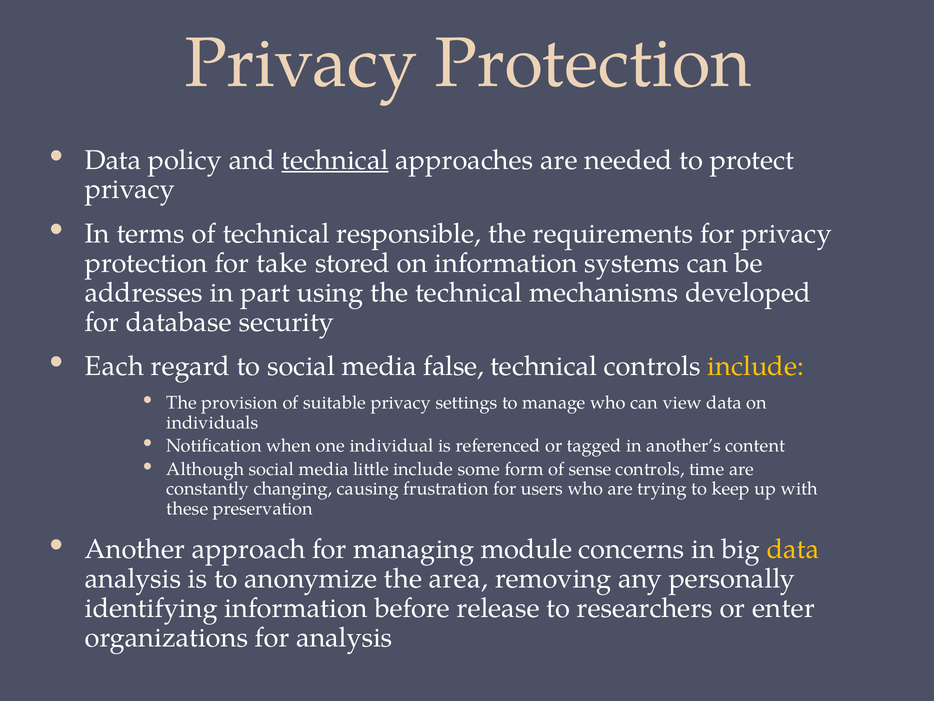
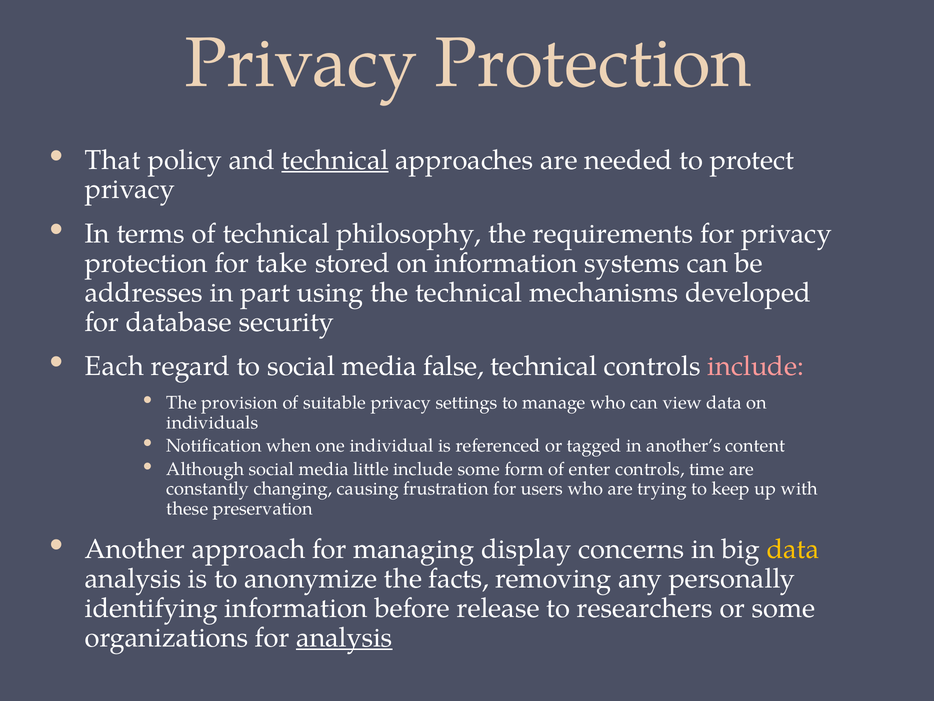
Data: Data -> That (113, 160)
responsible: responsible -> philosophy (409, 234)
include colour: yellow -> pink (756, 366)
sense: sense -> enter (590, 469)
module: module -> display (526, 549)
area: area -> facts (459, 578)
or enter: enter -> some (784, 608)
analysis underline: none -> present (344, 637)
